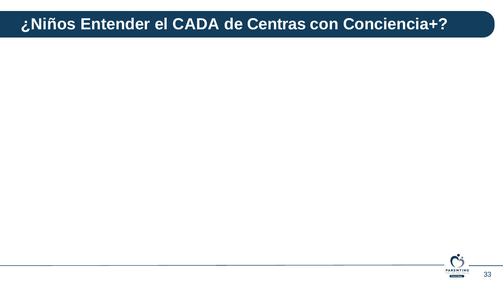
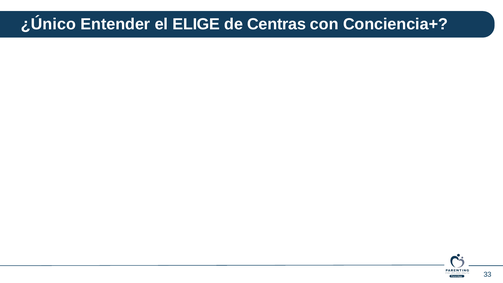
¿Niños: ¿Niños -> ¿Único (48, 24)
CADA: CADA -> ELIGE (196, 24)
